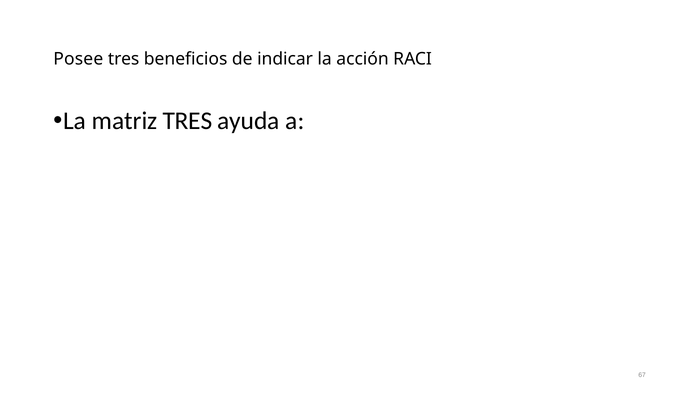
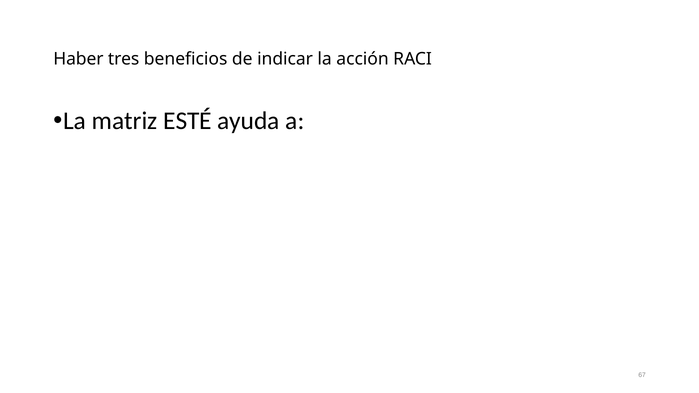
Posee: Posee -> Haber (78, 59)
matriz TRES: TRES -> ESTÉ (188, 121)
